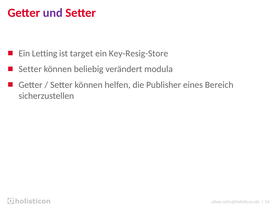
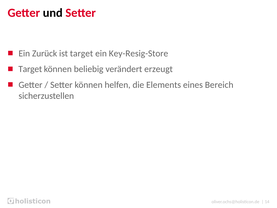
und colour: purple -> black (53, 13)
Letting: Letting -> Zurück (45, 53)
Setter: Setter -> Target (30, 69)
modula: modula -> erzeugt (159, 69)
Publisher: Publisher -> Elements (164, 85)
